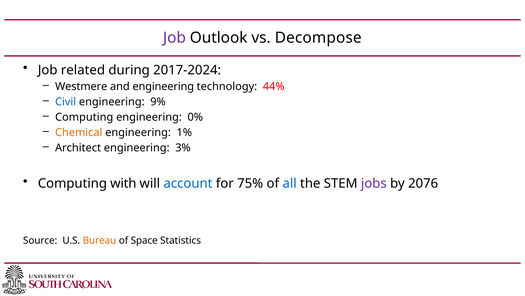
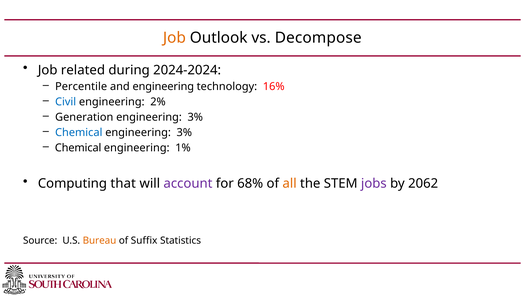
Job colour: purple -> orange (174, 38)
2017-2024: 2017-2024 -> 2024-2024 (187, 70)
Westmere: Westmere -> Percentile (81, 87)
44%: 44% -> 16% (274, 87)
9%: 9% -> 2% (158, 102)
Computing: Computing -> Generation (84, 117)
0%: 0% -> 3% (195, 117)
Chemical colour: orange -> blue (79, 133)
1%: 1% -> 3% (184, 133)
Architect: Architect -> Chemical (78, 148)
3%: 3% -> 1% (183, 148)
with: with -> that (123, 184)
account colour: blue -> purple (188, 184)
75%: 75% -> 68% (250, 184)
all colour: blue -> orange (290, 184)
2076: 2076 -> 2062 (423, 184)
Space: Space -> Suffix (144, 241)
